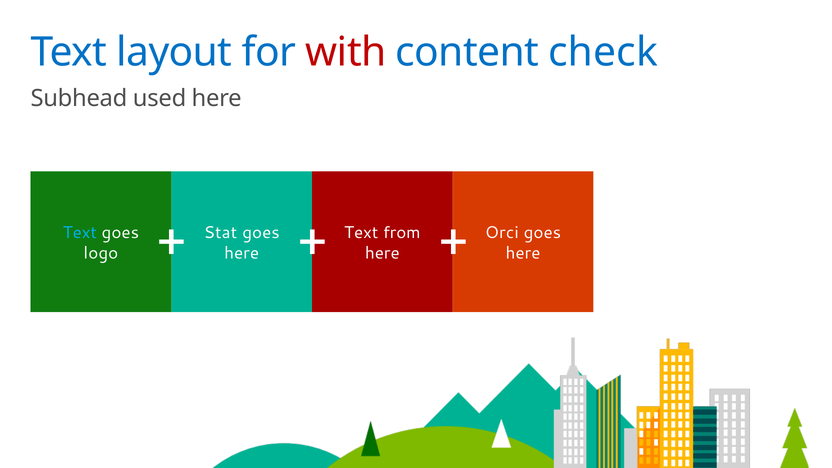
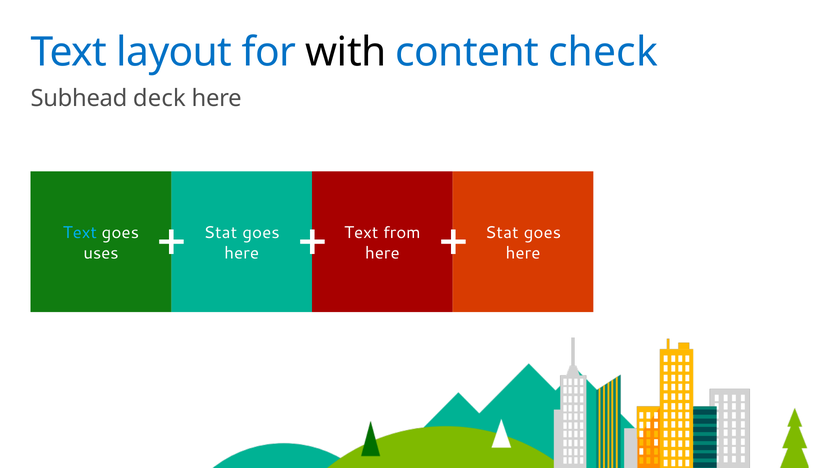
with colour: red -> black (346, 52)
used: used -> deck (159, 98)
Orci: Orci -> Stat (502, 233)
logo: logo -> uses (101, 253)
